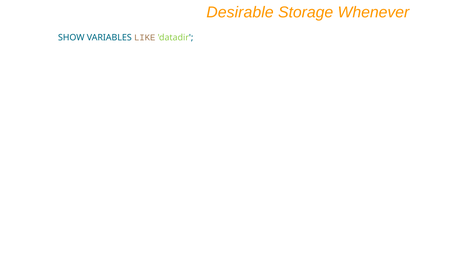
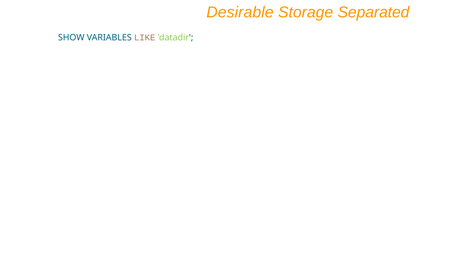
Whenever: Whenever -> Separated (374, 12)
